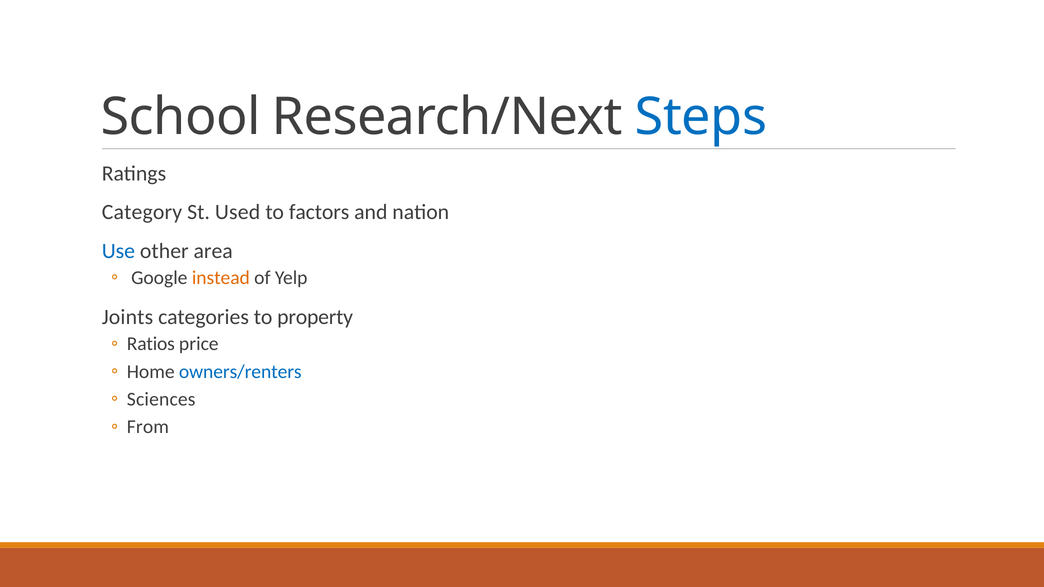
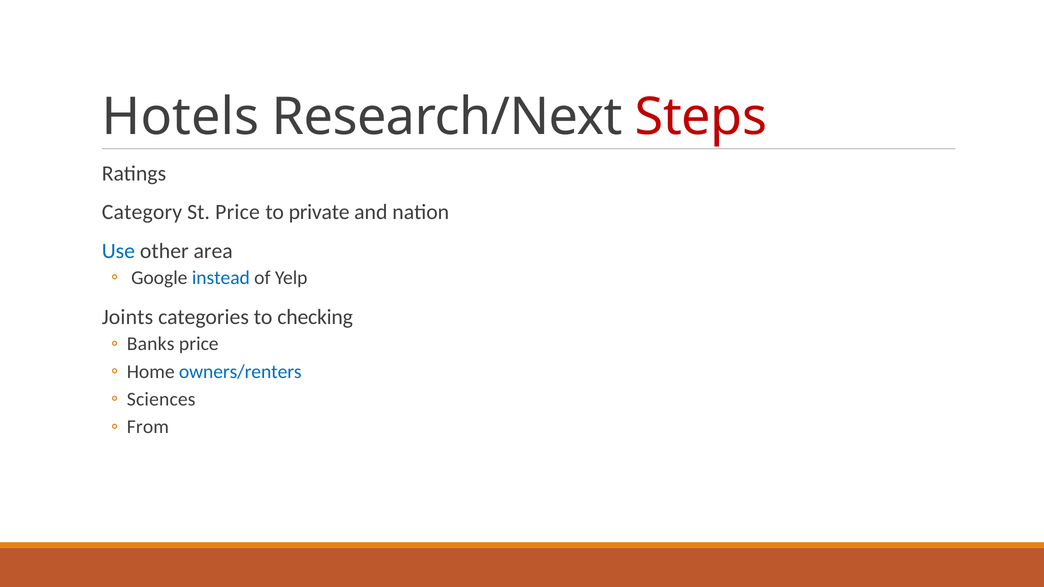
School: School -> Hotels (180, 117)
Steps colour: blue -> red (701, 117)
St Used: Used -> Price (238, 212)
factors: factors -> private (319, 212)
instead colour: orange -> blue (221, 278)
property: property -> checking (315, 317)
Ratios: Ratios -> Banks (151, 344)
